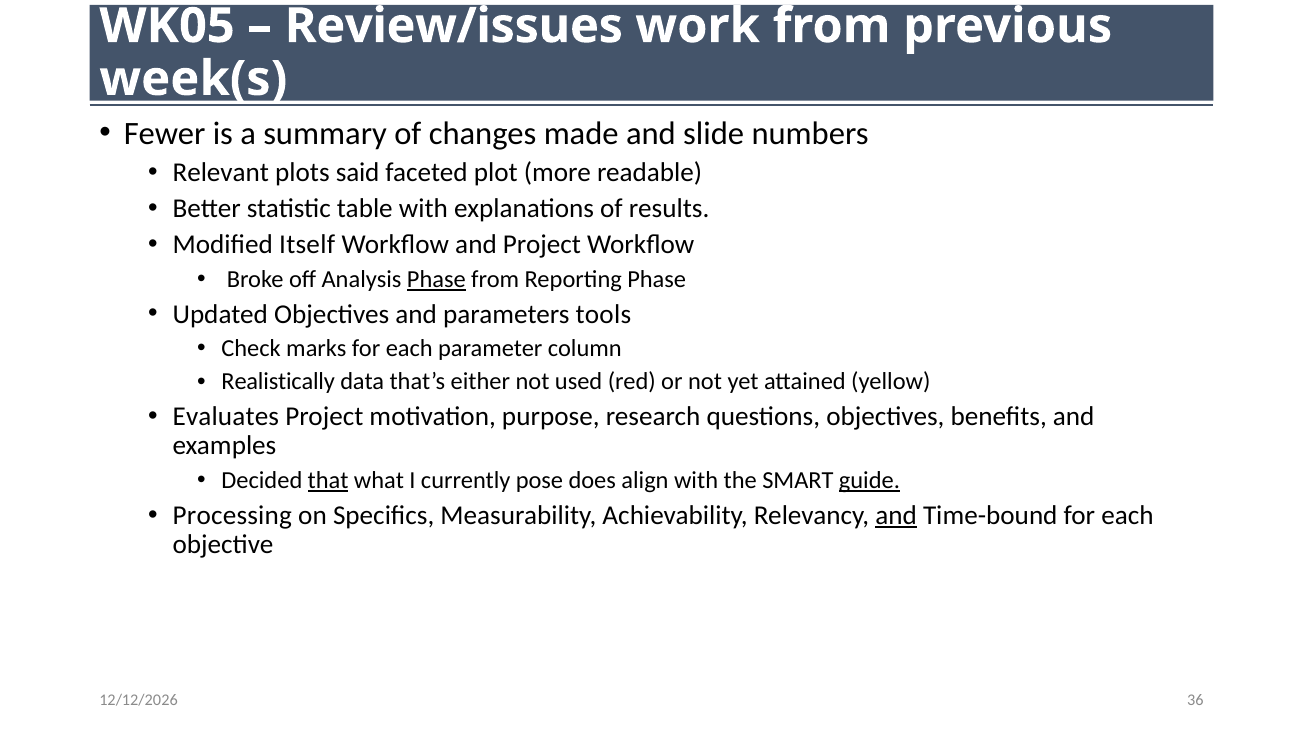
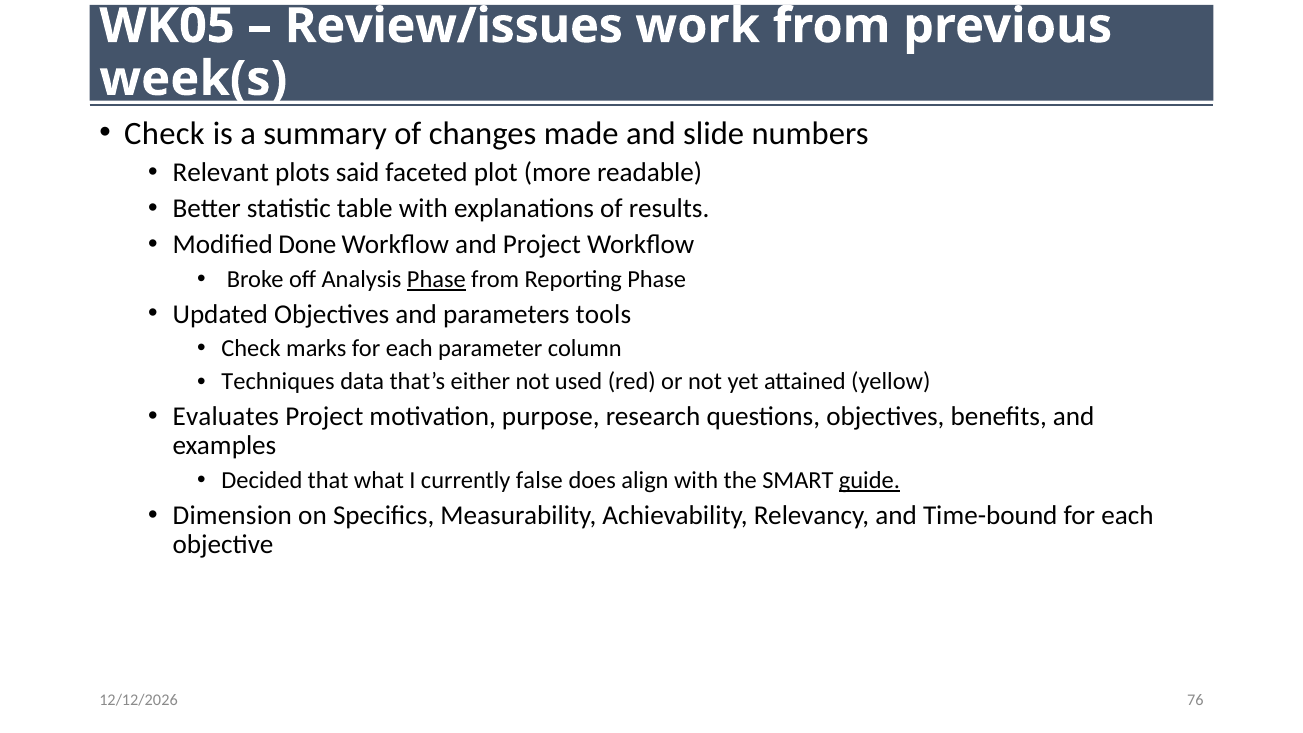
Fewer: Fewer -> Check (164, 133)
Itself: Itself -> Done (307, 245)
Realistically: Realistically -> Techniques (278, 382)
that underline: present -> none (328, 481)
pose: pose -> false (539, 481)
Processing: Processing -> Dimension (232, 515)
and underline: present -> none (896, 515)
36: 36 -> 76 (1195, 700)
